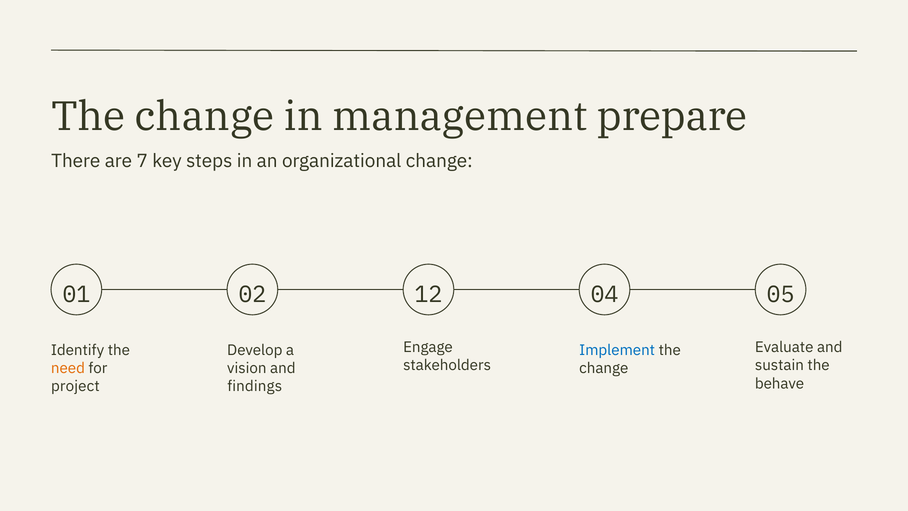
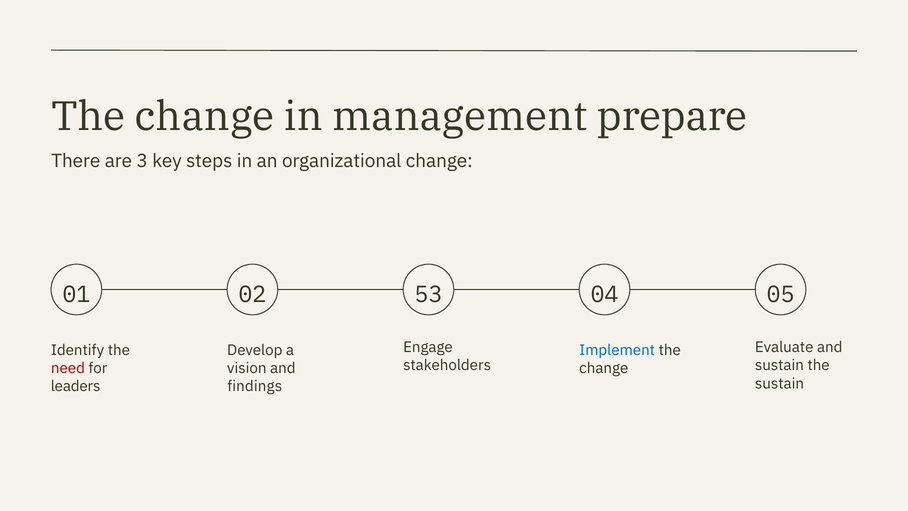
7: 7 -> 3 (142, 161)
12: 12 -> 53 (428, 295)
need colour: orange -> red (68, 368)
behave: behave -> sustain (779, 383)
project: project -> leaders (76, 386)
